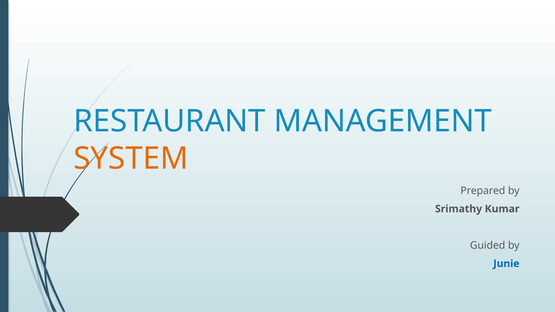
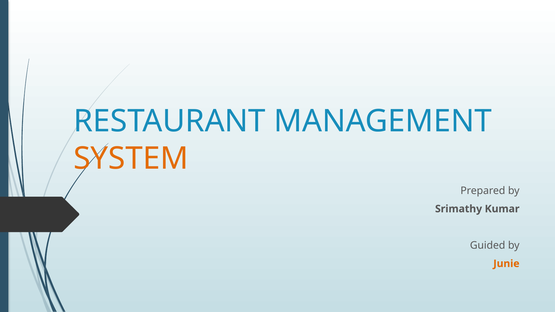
Junie colour: blue -> orange (506, 264)
